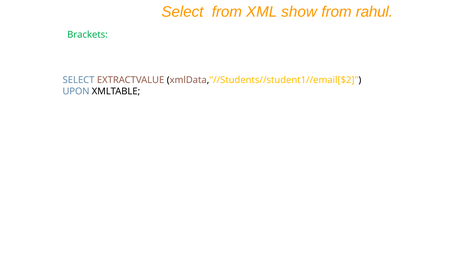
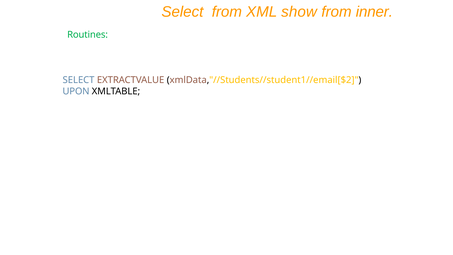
rahul: rahul -> inner (374, 12)
Brackets: Brackets -> Routines (88, 35)
